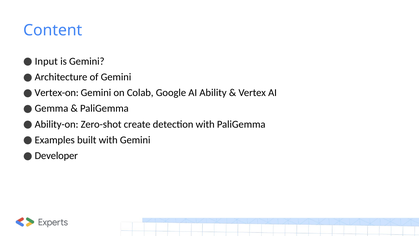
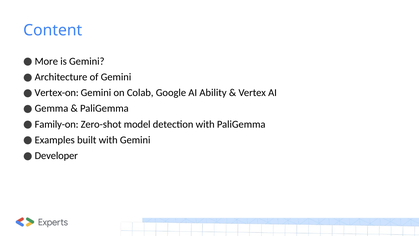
Input: Input -> More (46, 61)
Ability-on: Ability-on -> Family-on (57, 124)
create: create -> model (137, 124)
